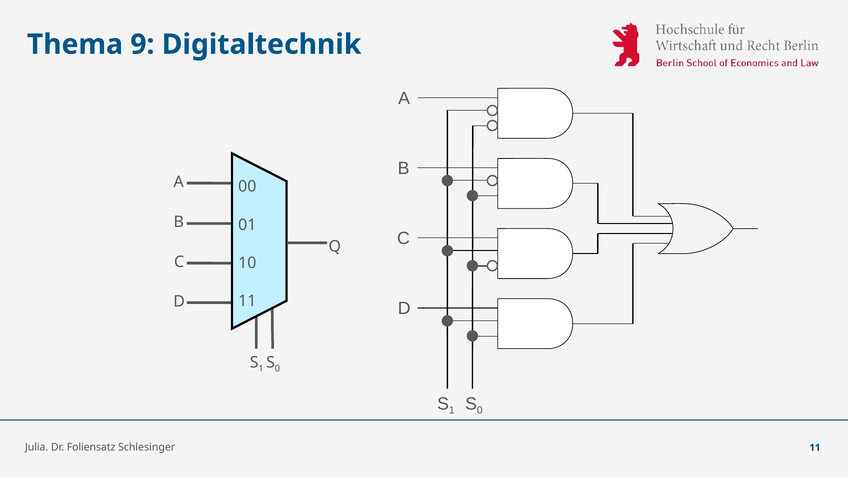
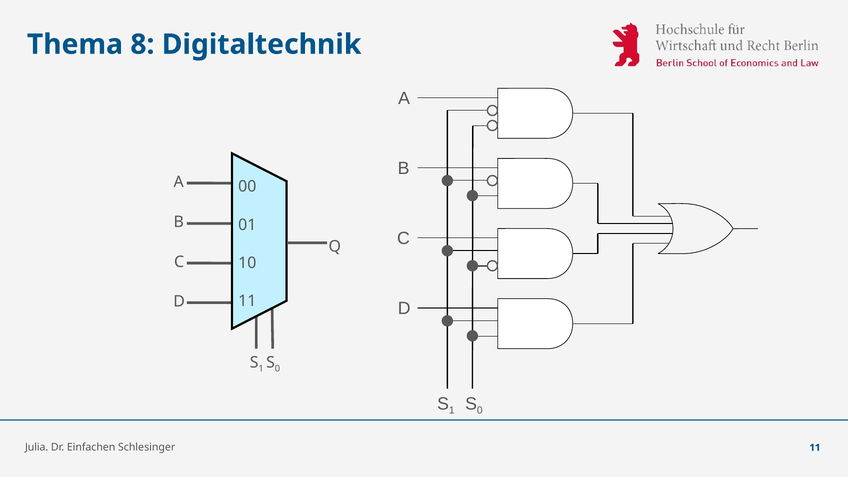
9: 9 -> 8 (142, 44)
Foliensatz: Foliensatz -> Einfachen (91, 447)
